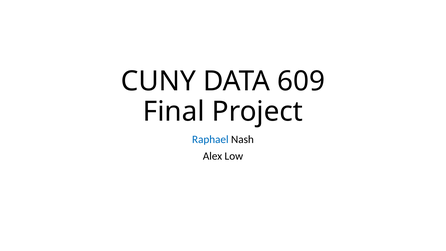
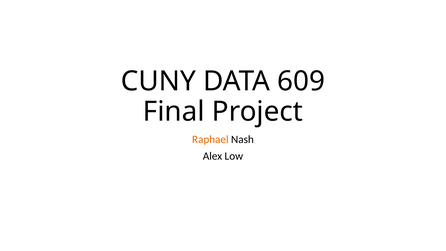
Raphael colour: blue -> orange (210, 139)
